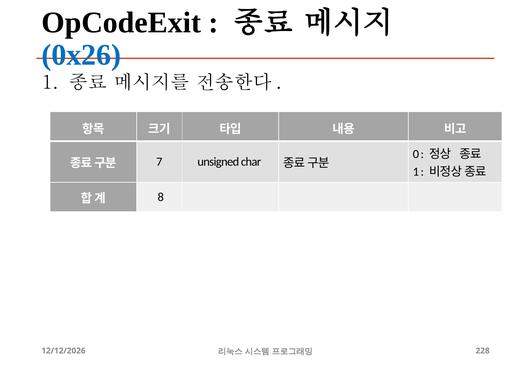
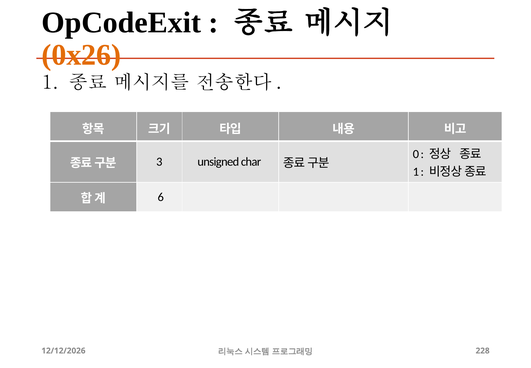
0x26 colour: blue -> orange (81, 55)
7: 7 -> 3 (159, 162)
8: 8 -> 6 (161, 197)
